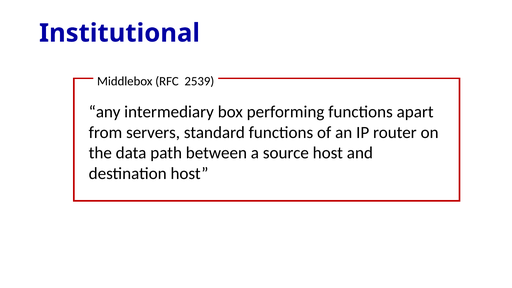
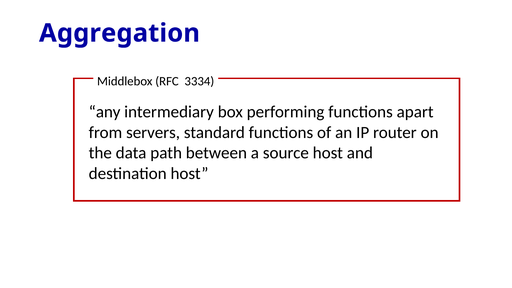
Institutional: Institutional -> Aggregation (120, 33)
2539: 2539 -> 3334 (199, 81)
